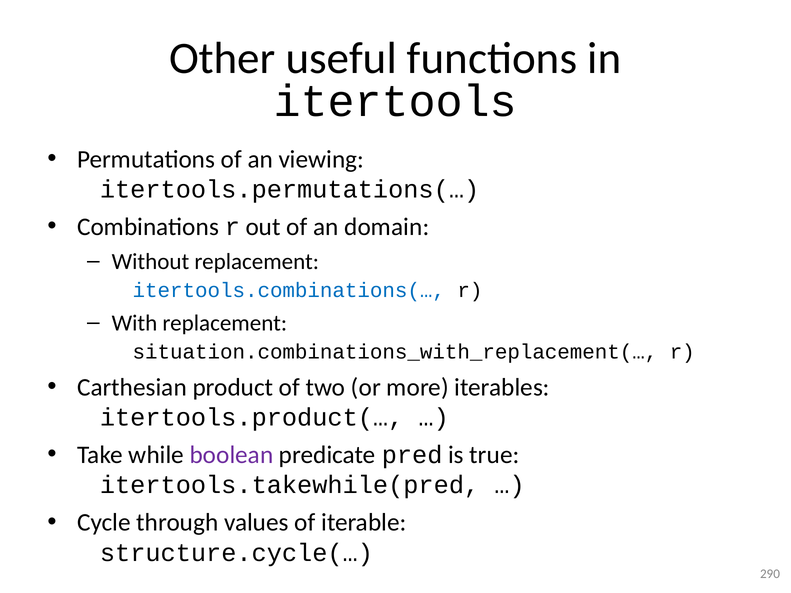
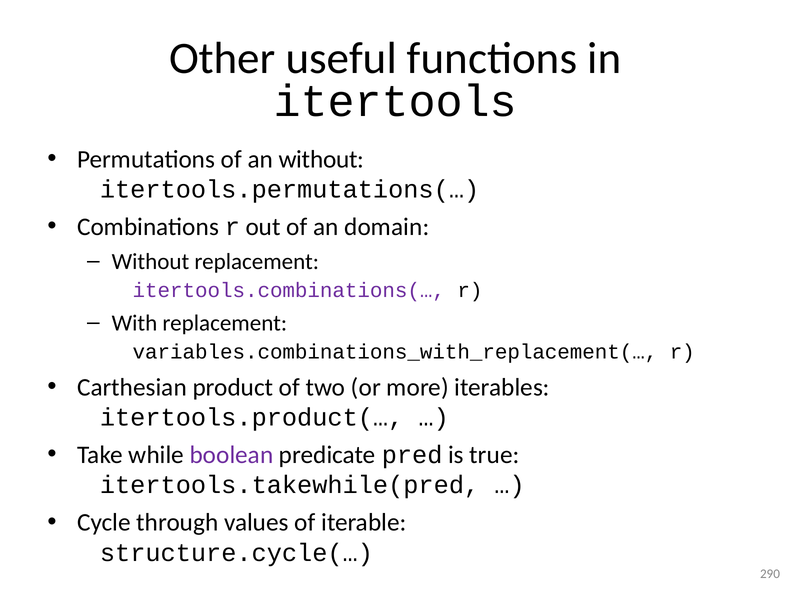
an viewing: viewing -> without (321, 159)
itertools.combinations(… colour: blue -> purple (289, 290)
situation.combinations_with_replacement(…: situation.combinations_with_replacement(… -> variables.combinations_with_replacement(… (395, 352)
